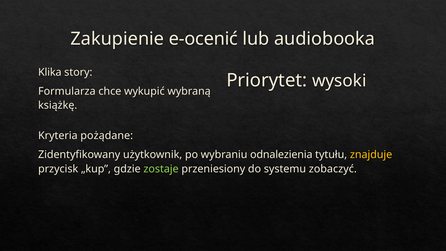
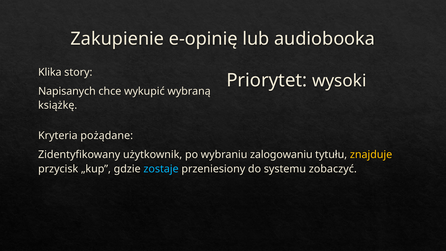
e-ocenić: e-ocenić -> e-opinię (203, 39)
Formularza: Formularza -> Napisanych (67, 91)
odnalezienia: odnalezienia -> zalogowaniu (281, 155)
zostaje colour: light green -> light blue (161, 169)
